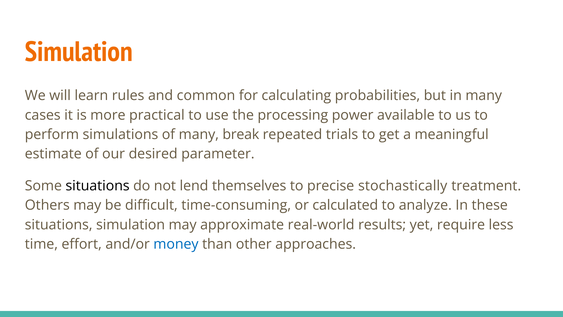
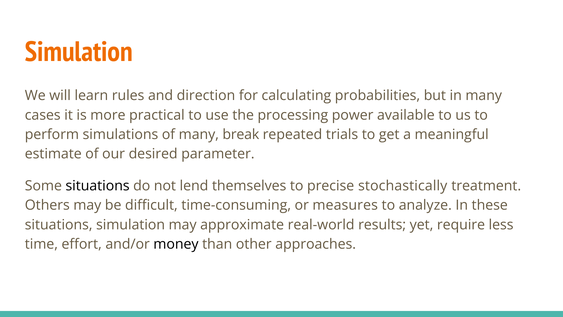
common: common -> direction (206, 96)
calculated: calculated -> measures (345, 205)
money colour: blue -> black (176, 244)
